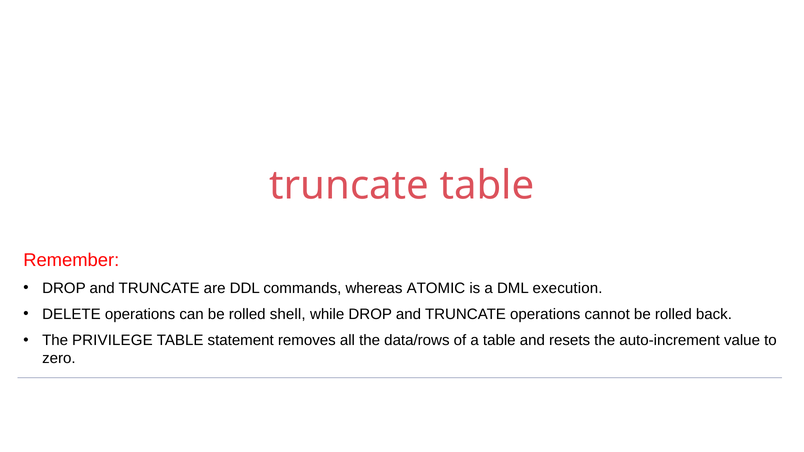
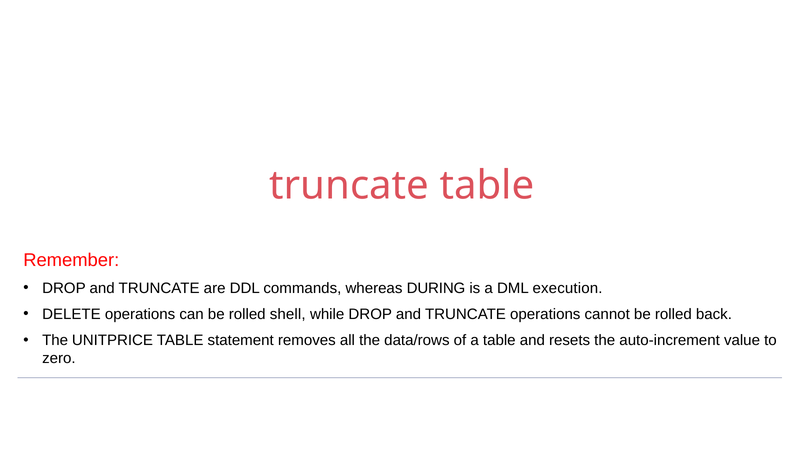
ATOMIC: ATOMIC -> DURING (436, 288)
PRIVILEGE: PRIVILEGE -> UNITPRICE (112, 341)
